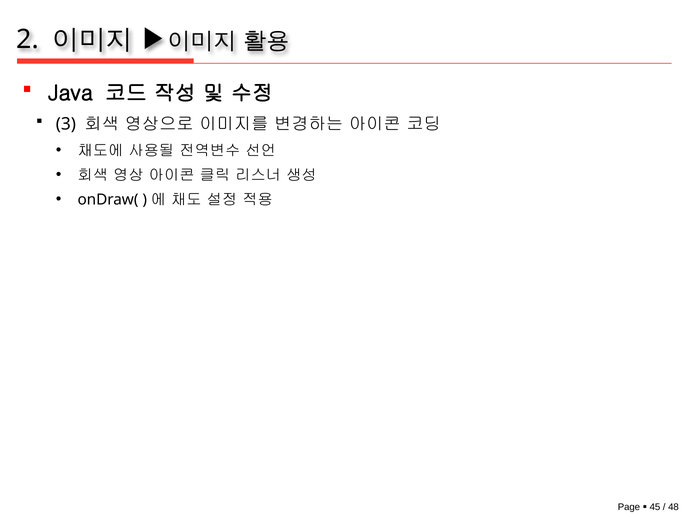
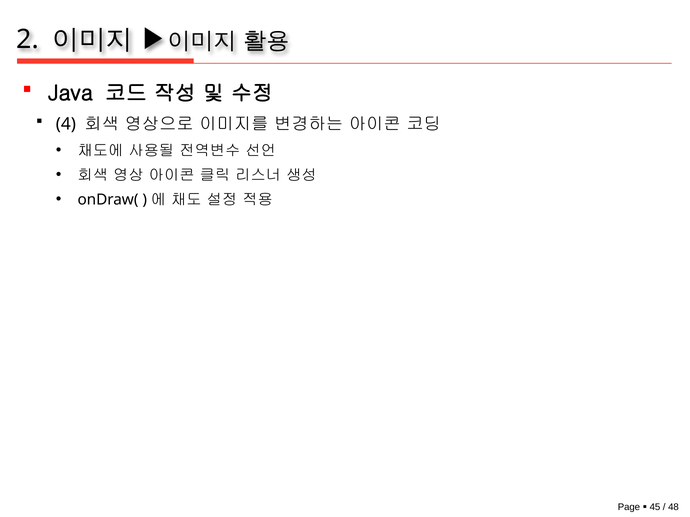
3: 3 -> 4 (66, 124)
